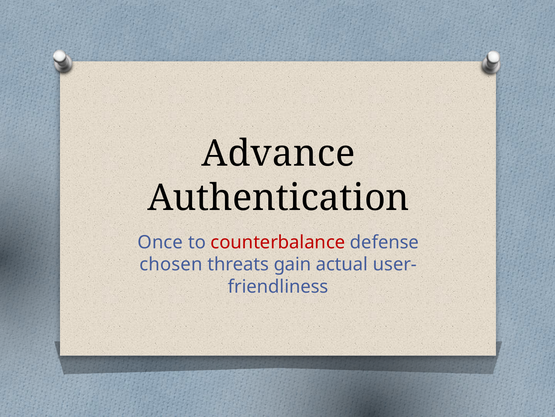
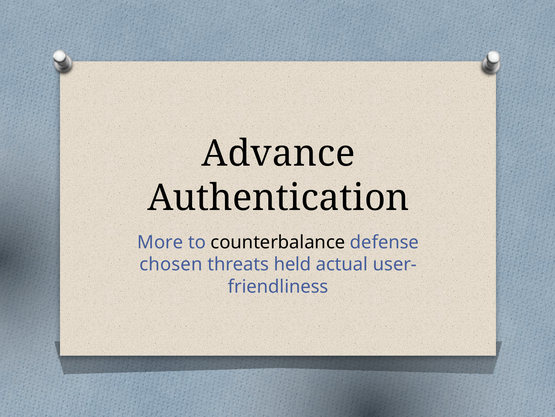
Once: Once -> More (160, 242)
counterbalance colour: red -> black (278, 242)
gain: gain -> held (292, 264)
